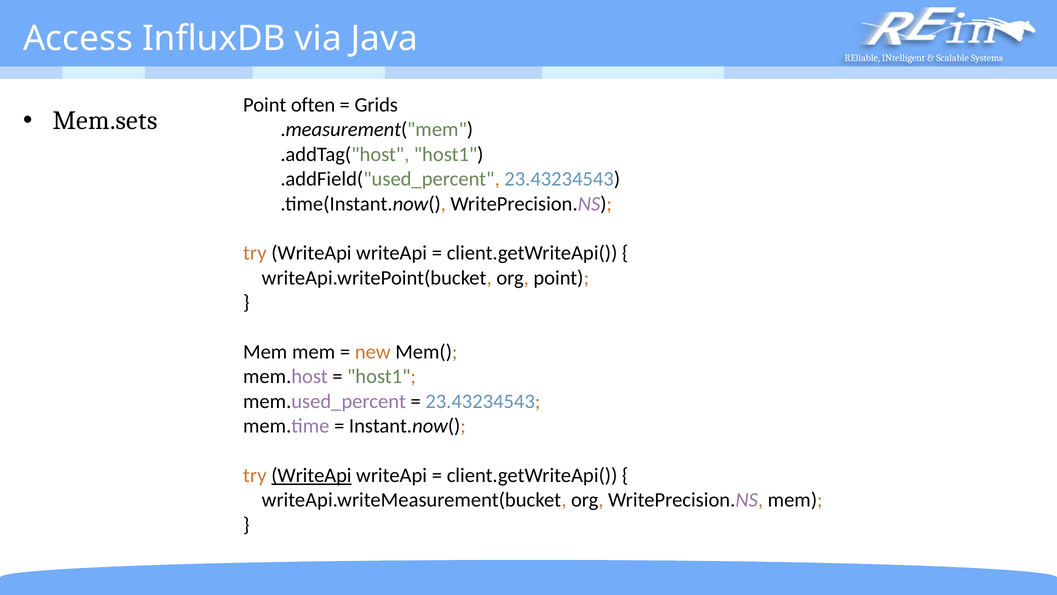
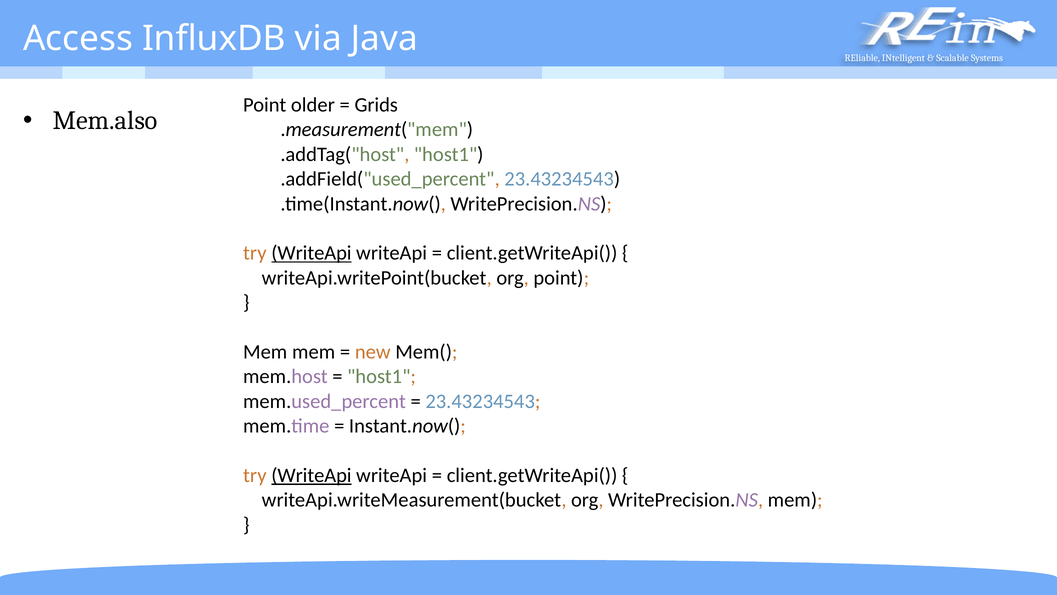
often: often -> older (313, 105)
Mem.sets: Mem.sets -> Mem.also (105, 121)
WriteApi underline: none -> present (311, 253)
